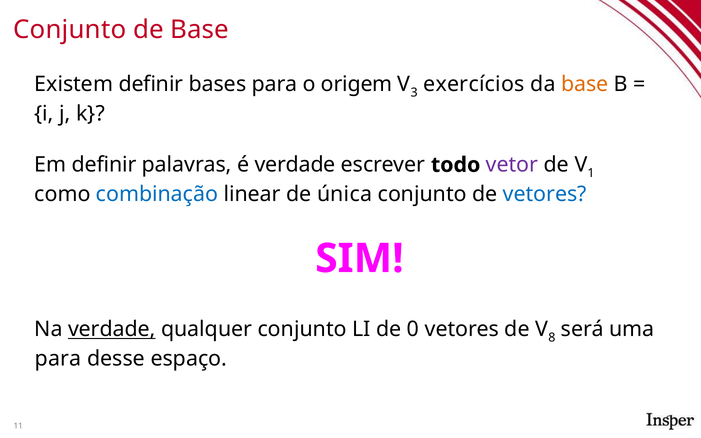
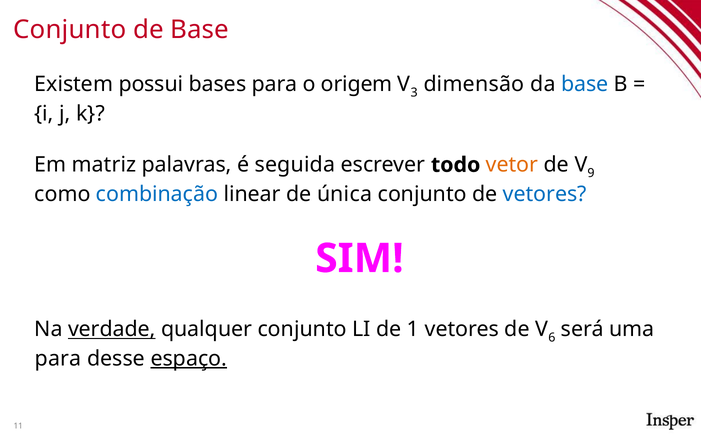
Existem definir: definir -> possui (151, 84)
exercícios: exercícios -> dimensão (474, 84)
base colour: orange -> blue (585, 84)
Em definir: definir -> matriz (104, 165)
é verdade: verdade -> seguida (295, 165)
vetor colour: purple -> orange (512, 165)
1: 1 -> 9 (591, 173)
0: 0 -> 1 (413, 329)
8: 8 -> 6 (552, 338)
espaço underline: none -> present (189, 359)
